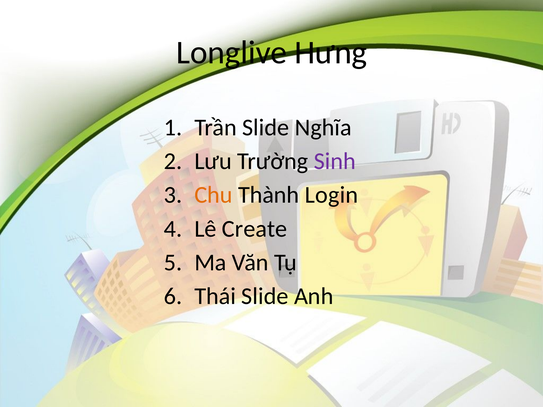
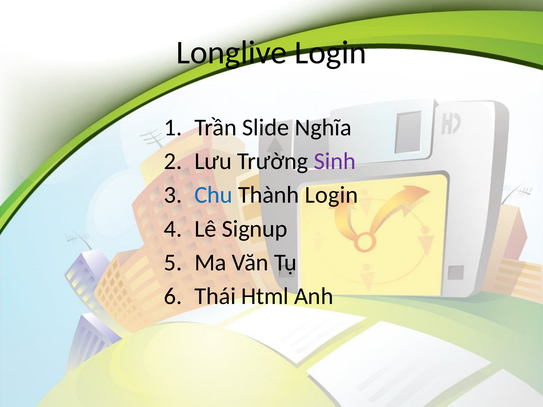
Longlive Hưng: Hưng -> Login (331, 53)
Chu colour: orange -> blue (213, 195)
Create: Create -> Signup (255, 229)
Thái Slide: Slide -> Html (265, 296)
